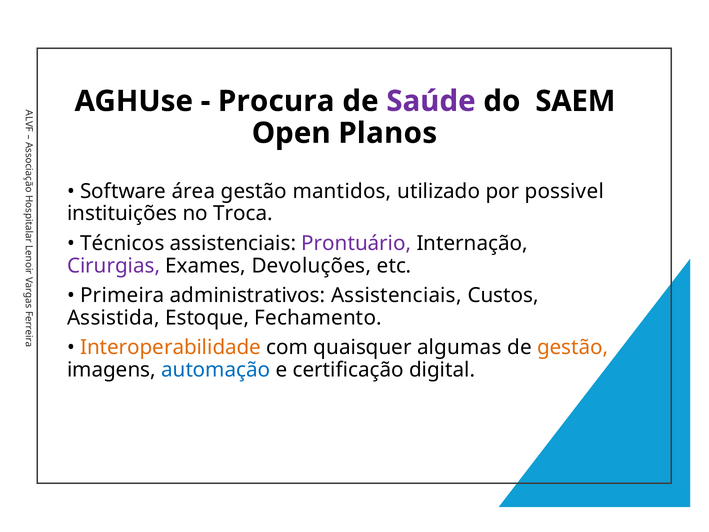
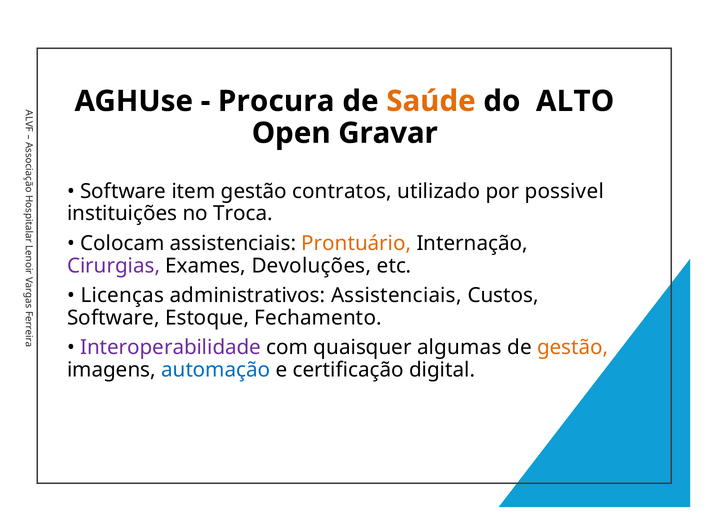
Saúde colour: purple -> orange (431, 101)
SAEM: SAEM -> ALTO (575, 101)
Planos: Planos -> Gravar (388, 133)
área: área -> item (194, 191)
mantidos: mantidos -> contratos (342, 191)
Técnicos: Técnicos -> Colocam (122, 243)
Prontuário colour: purple -> orange (356, 243)
Primeira: Primeira -> Licenças (122, 295)
Assistida: Assistida -> Software (113, 318)
Interoperabilidade colour: orange -> purple (171, 347)
